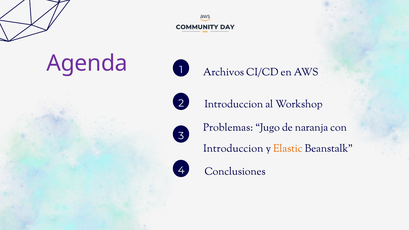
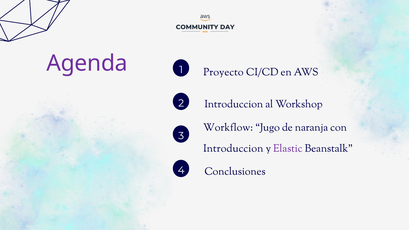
Archivos: Archivos -> Proyecto (223, 72)
Problemas: Problemas -> Workflow (228, 128)
Elastic colour: orange -> purple (288, 148)
